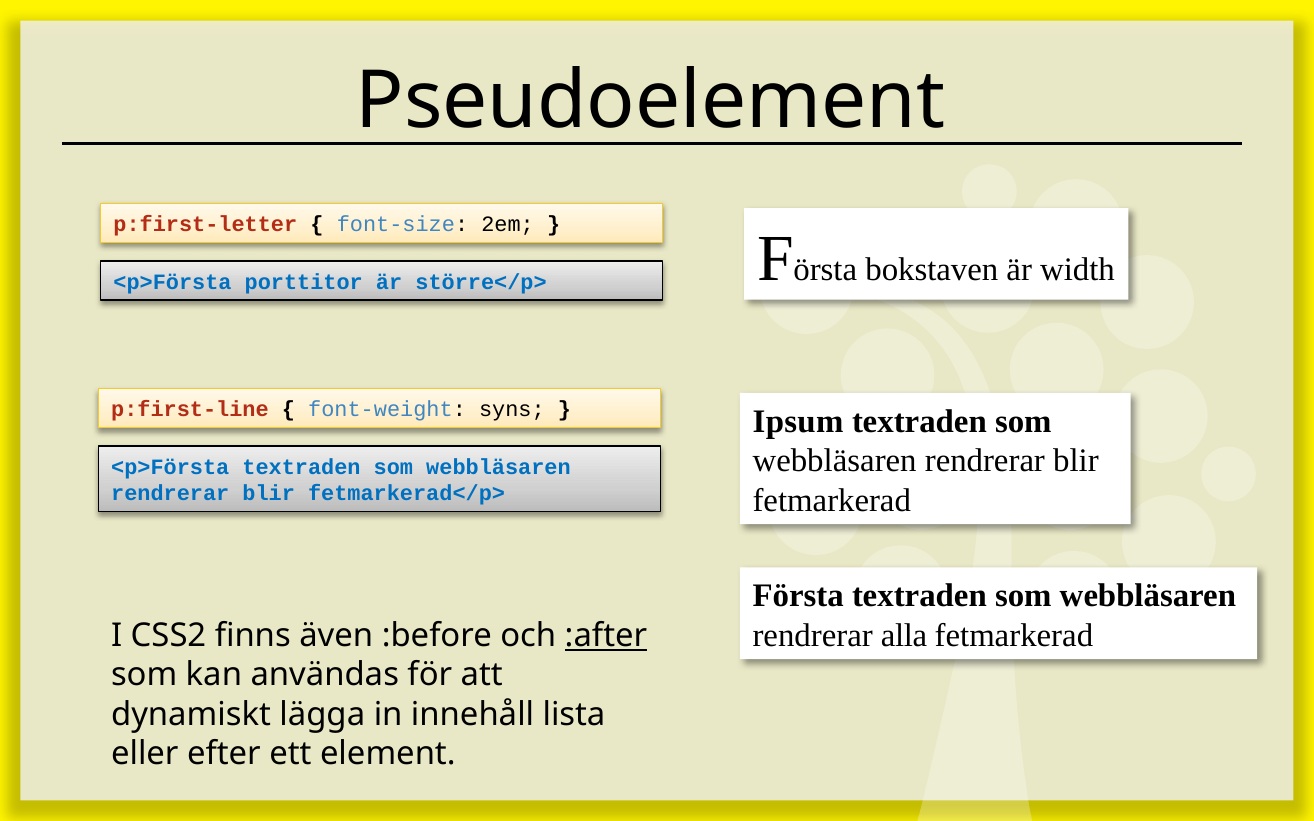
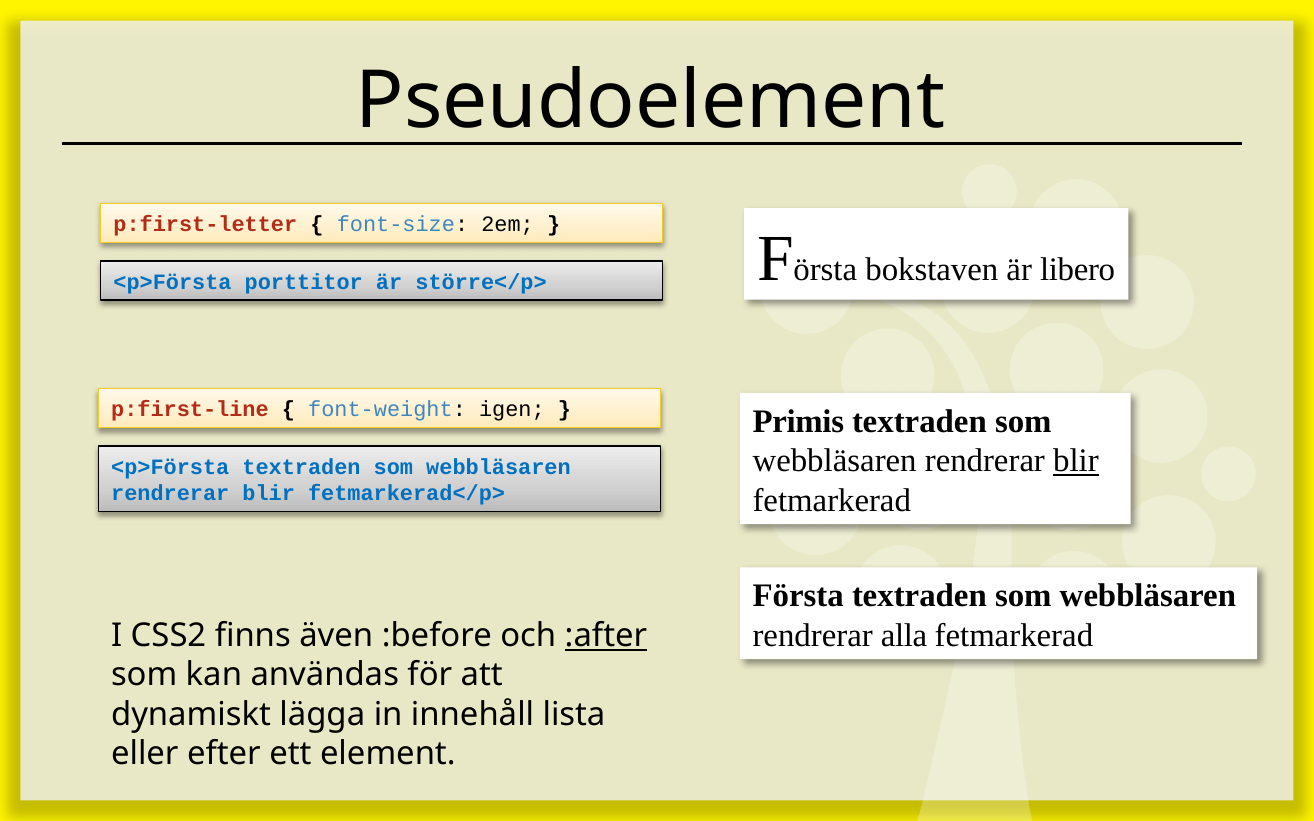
width: width -> libero (1078, 269)
syns: syns -> igen (512, 410)
Ipsum: Ipsum -> Primis (798, 422)
blir underline: none -> present (1076, 461)
